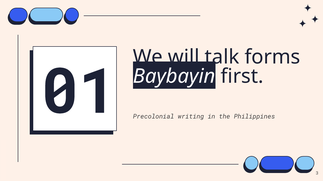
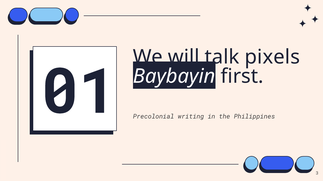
forms: forms -> pixels (272, 57)
